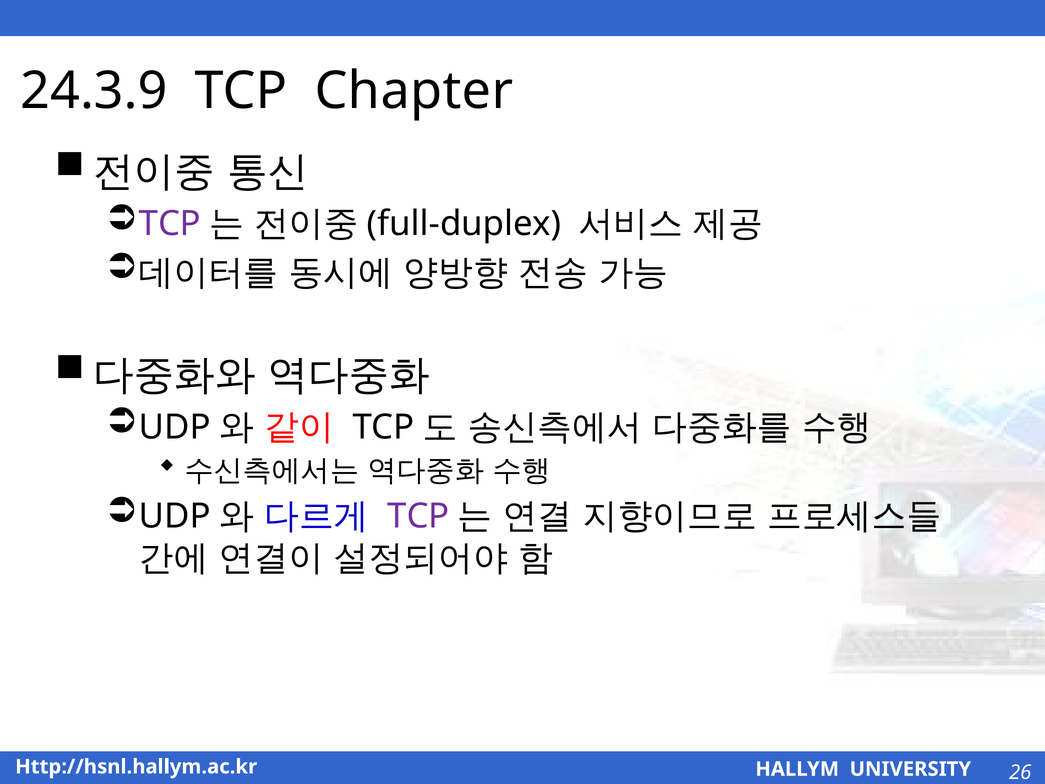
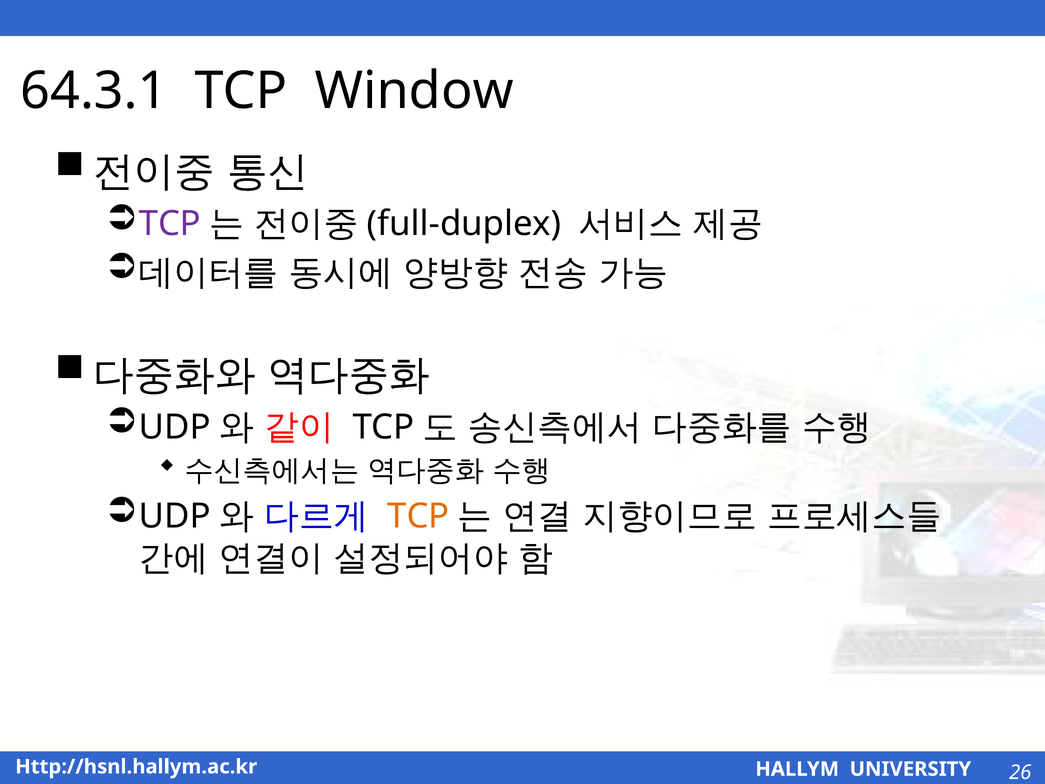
24.3.9: 24.3.9 -> 64.3.1 (94, 91)
Chapter: Chapter -> Window (414, 91)
TCP colour: purple -> orange (418, 516)
